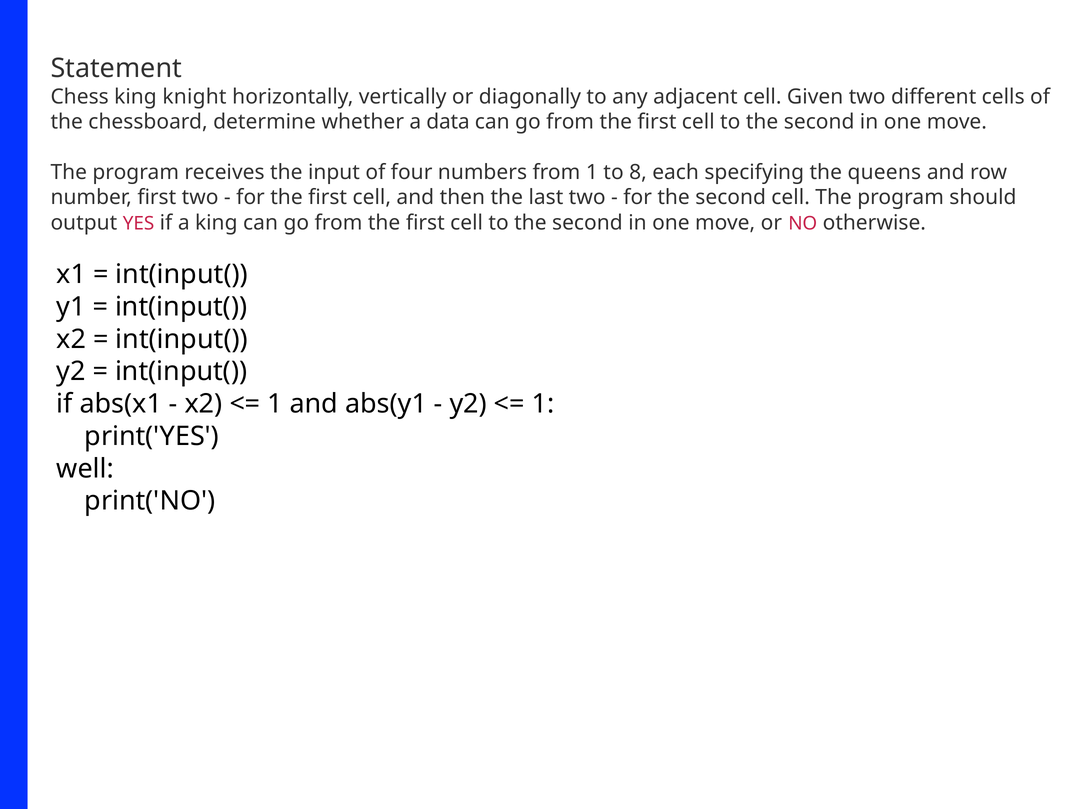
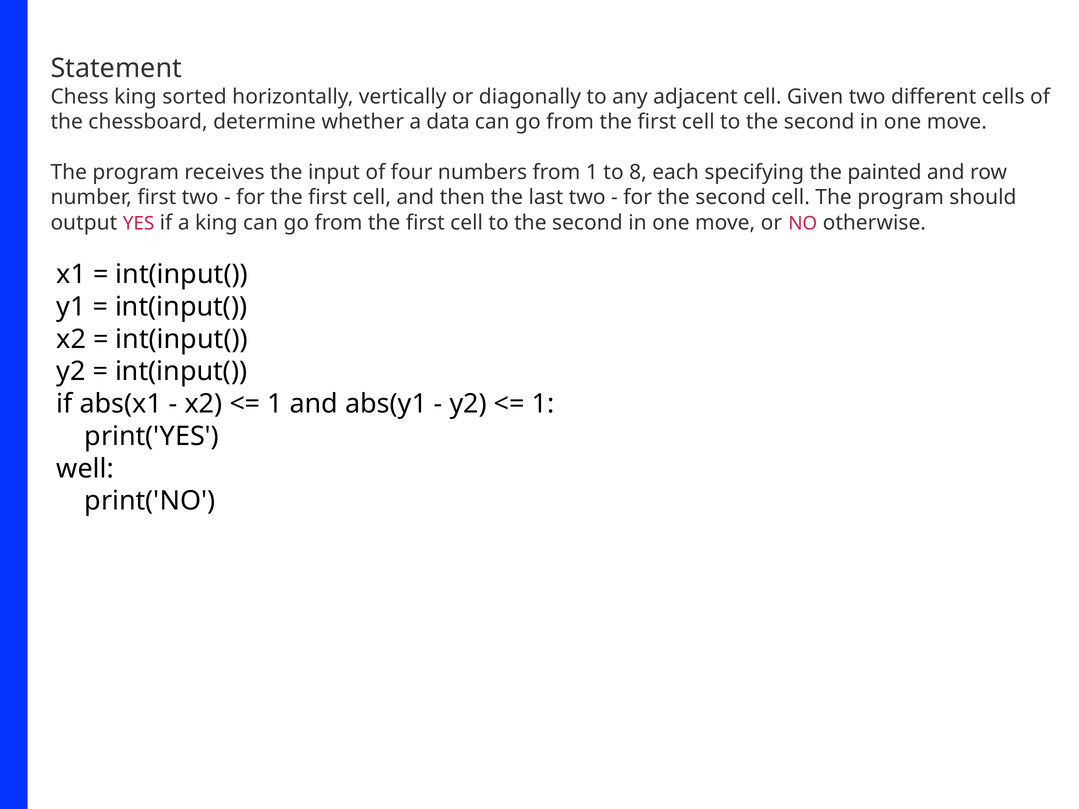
knight: knight -> sorted (195, 97)
queens: queens -> painted (885, 172)
